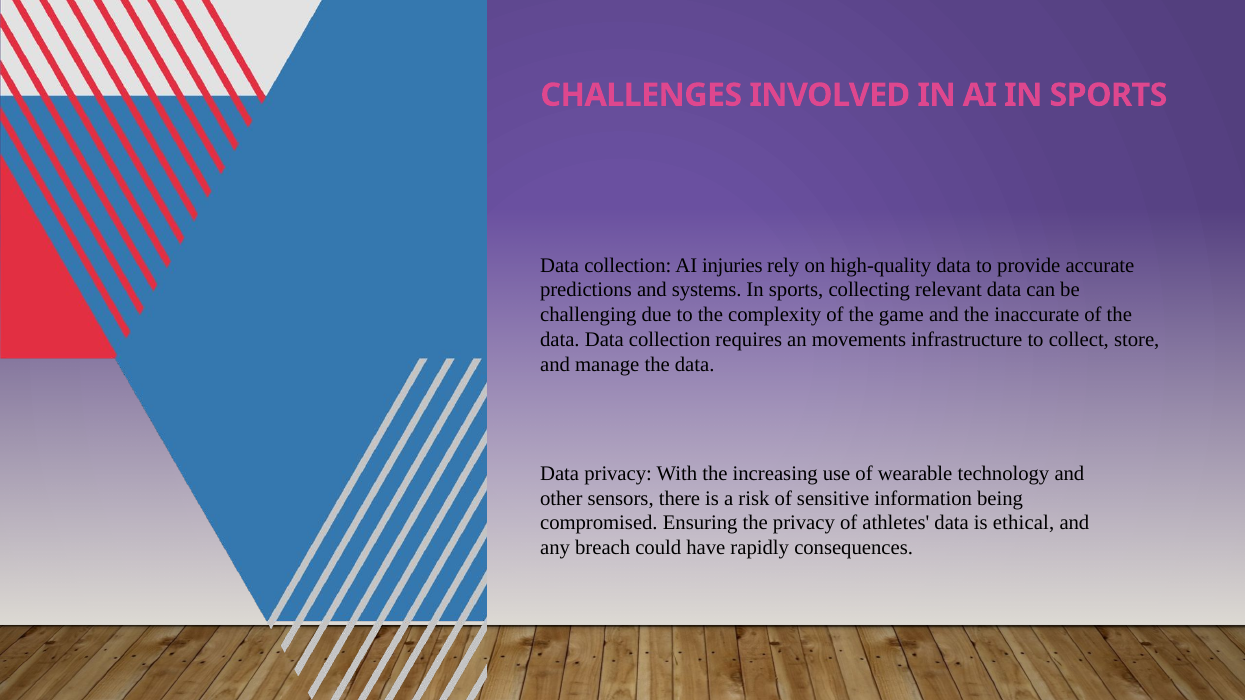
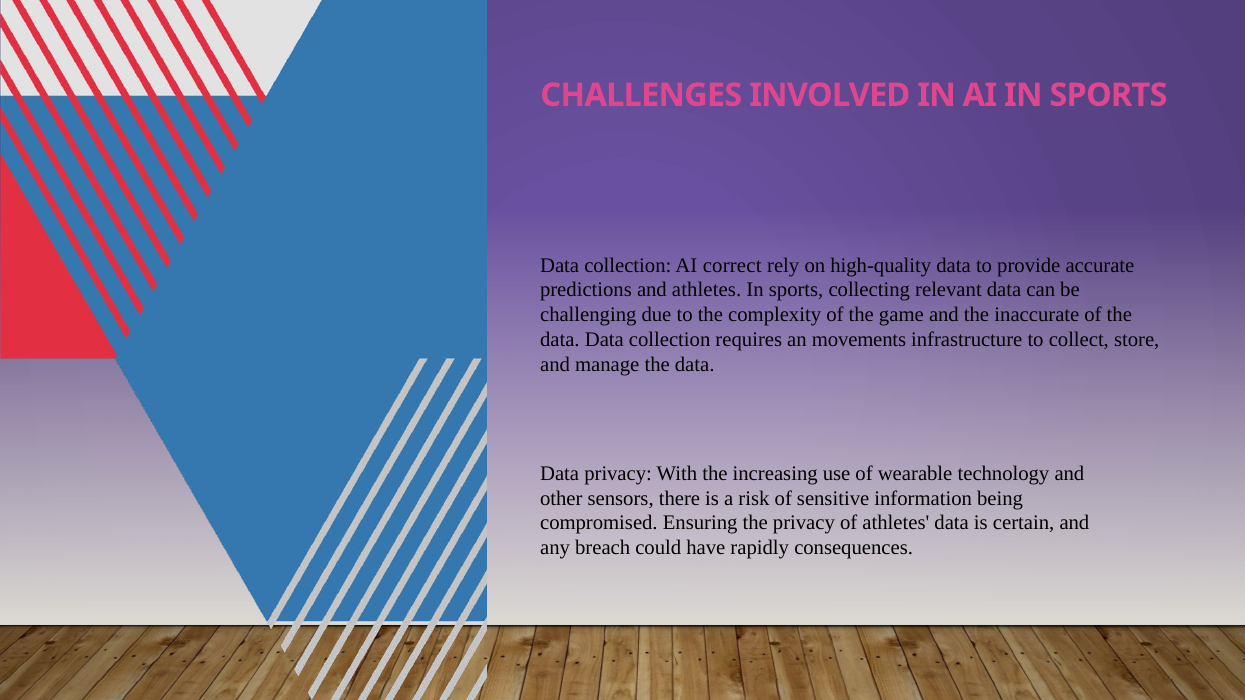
injuries: injuries -> correct (732, 265)
and systems: systems -> athletes (707, 290)
ethical: ethical -> certain (1024, 523)
